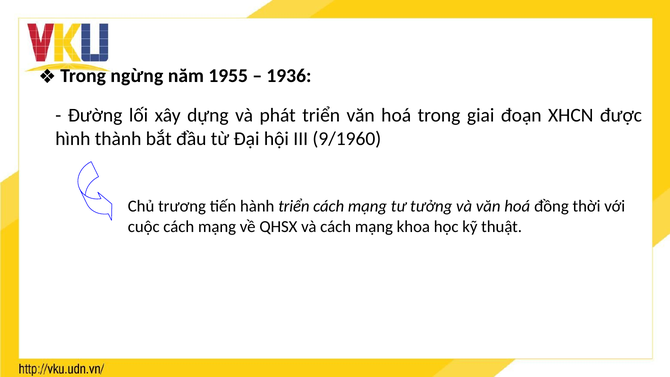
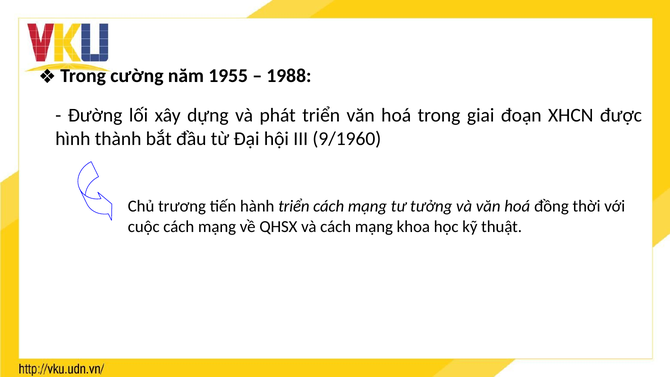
ngừng: ngừng -> cường (137, 76)
1936: 1936 -> 1988 (289, 76)
